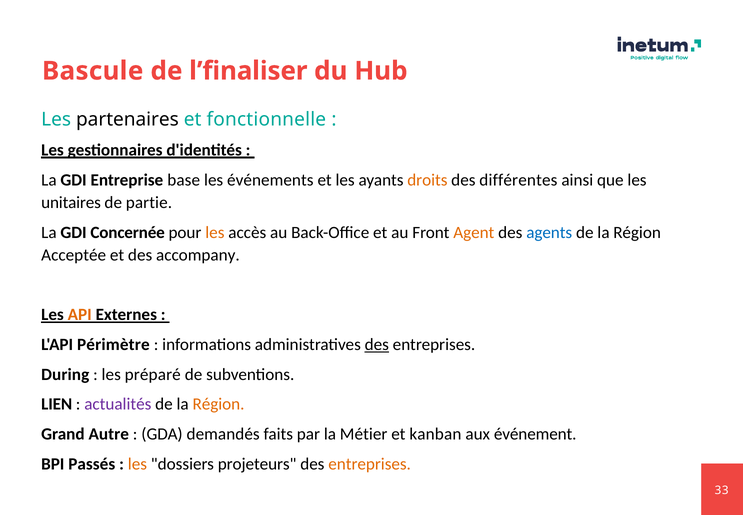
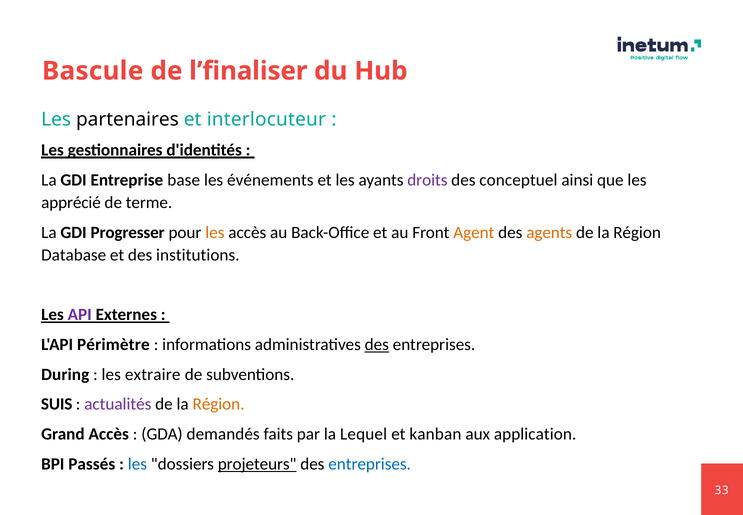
fonctionnelle: fonctionnelle -> interlocuteur (266, 119)
droits colour: orange -> purple (427, 180)
différentes: différentes -> conceptuel (518, 180)
unitaires: unitaires -> apprécié (71, 202)
partie: partie -> terme (149, 202)
Concernée: Concernée -> Progresser (128, 232)
agents colour: blue -> orange (549, 232)
Acceptée: Acceptée -> Database (74, 255)
accompany: accompany -> institutions (198, 255)
API colour: orange -> purple (80, 314)
préparé: préparé -> extraire (153, 374)
LIEN: LIEN -> SUIS (57, 404)
Grand Autre: Autre -> Accès (109, 434)
Métier: Métier -> Lequel (364, 434)
événement: événement -> application (535, 434)
les colour: orange -> blue (137, 463)
projeteurs underline: none -> present (257, 463)
entreprises colour: orange -> blue (370, 463)
